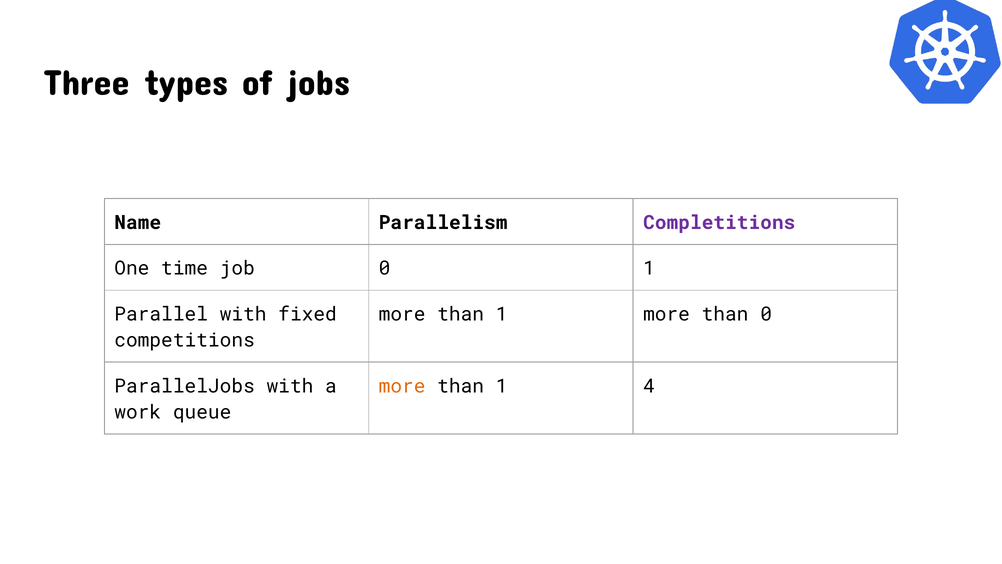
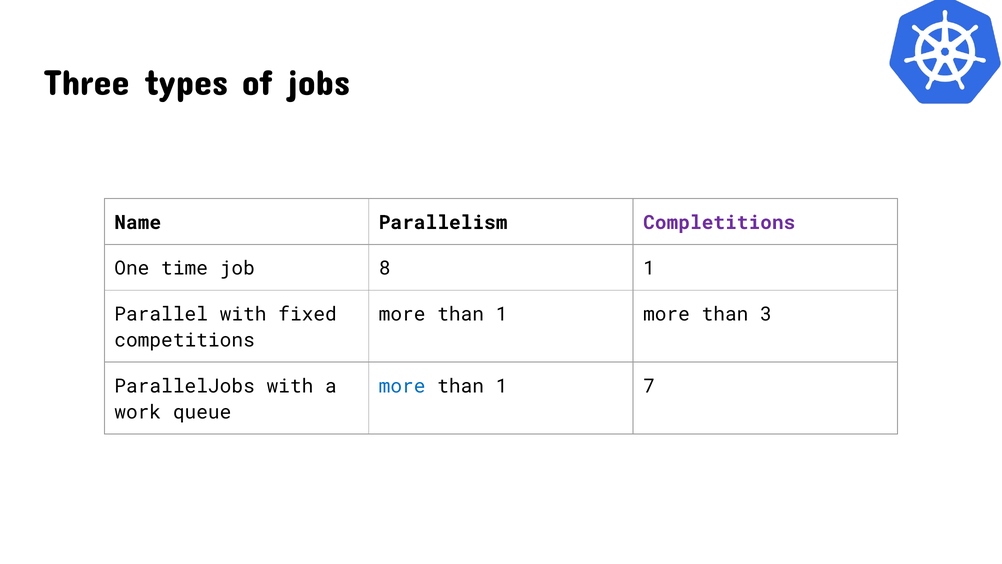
job 0: 0 -> 8 (385, 268)
than 0: 0 -> 3 (766, 314)
more colour: orange -> blue (402, 386)
4: 4 -> 7 (649, 386)
